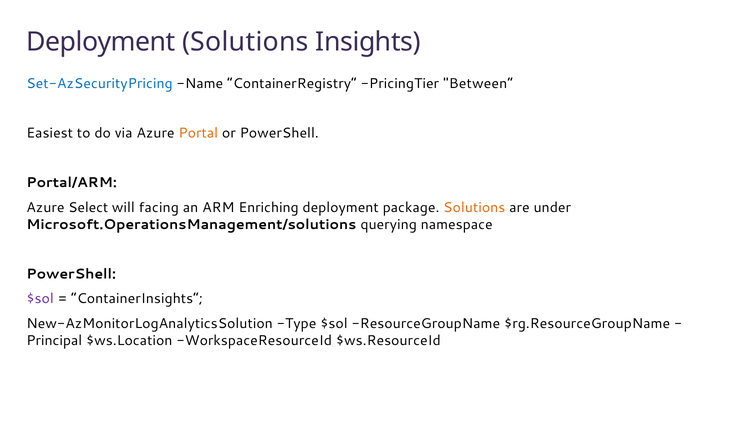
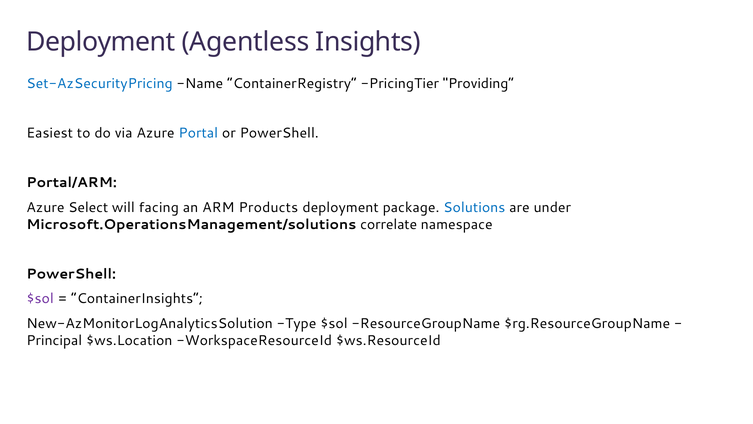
Deployment Solutions: Solutions -> Agentless (246, 42)
Between“: Between“ -> Providing“ (478, 83)
Portal colour: orange -> blue (198, 133)
Enriching: Enriching -> Products (268, 207)
Solutions colour: orange -> blue (474, 207)
querying: querying -> correlate (389, 224)
